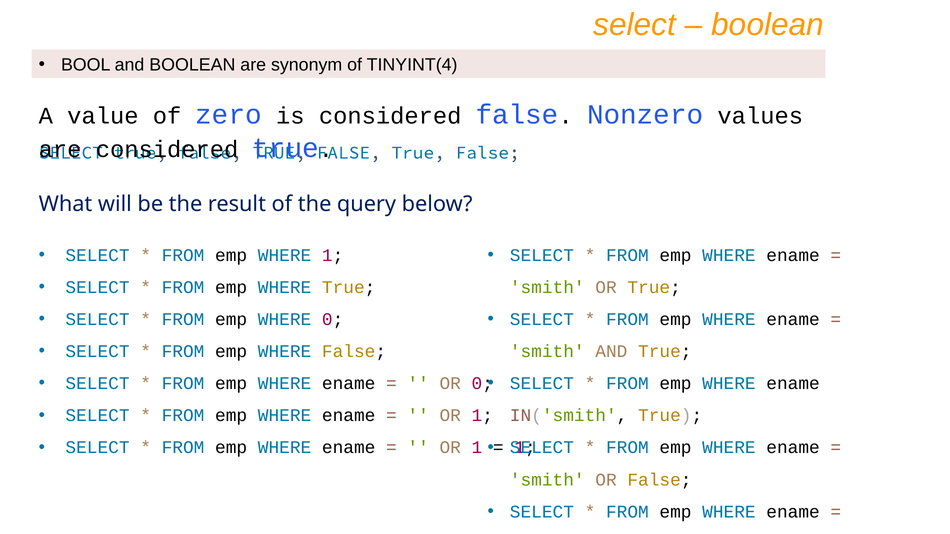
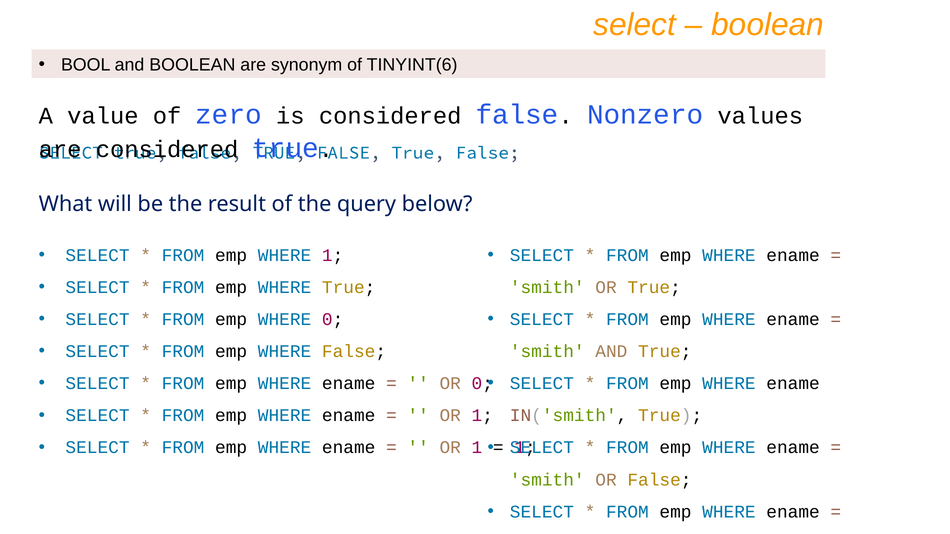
TINYINT(4: TINYINT(4 -> TINYINT(6 (412, 65)
